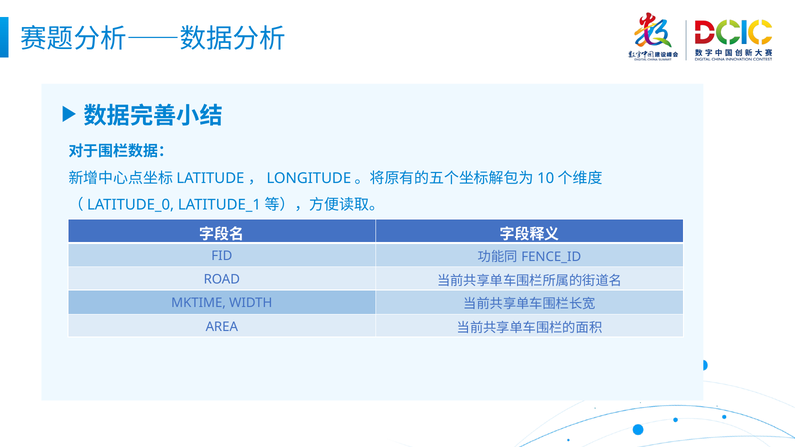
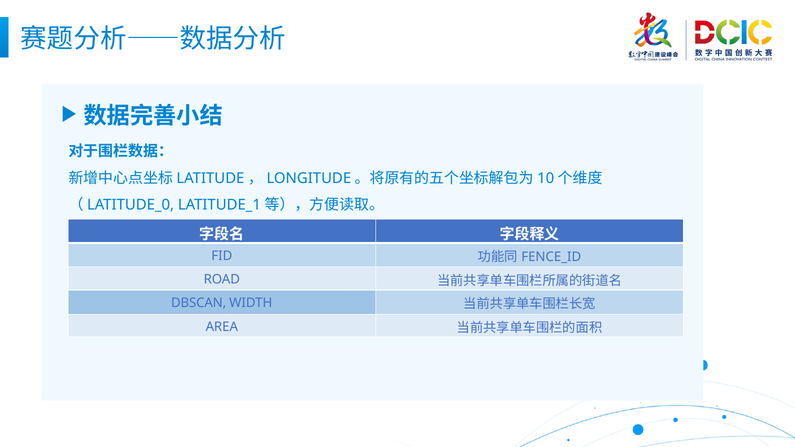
MKTIME: MKTIME -> DBSCAN (199, 303)
